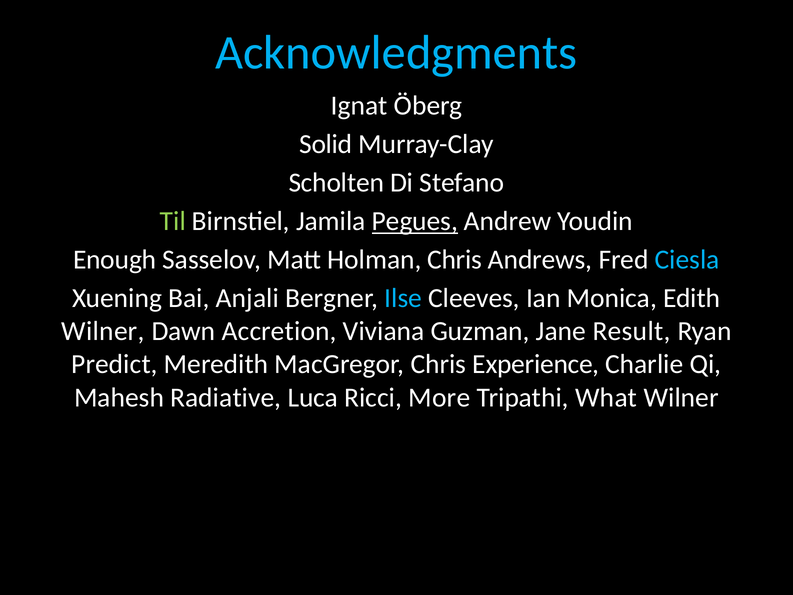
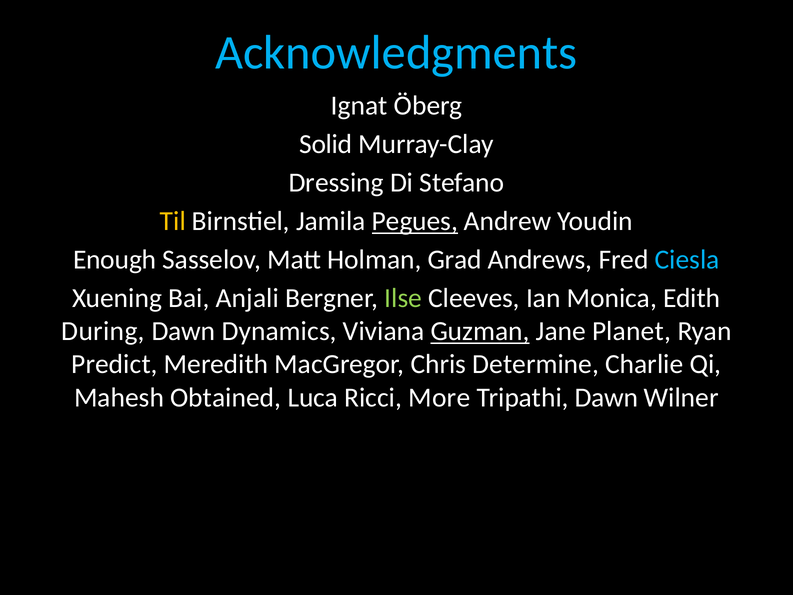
Scholten: Scholten -> Dressing (336, 183)
Til colour: light green -> yellow (173, 221)
Holman Chris: Chris -> Grad (455, 260)
Ilse colour: light blue -> light green (403, 298)
Wilner: Wilner -> During (103, 331)
Accretion: Accretion -> Dynamics (279, 331)
Guzman underline: none -> present (480, 331)
Result: Result -> Planet (632, 331)
Experience: Experience -> Determine (536, 364)
Radiative: Radiative -> Obtained (226, 397)
Tripathi What: What -> Dawn (606, 397)
